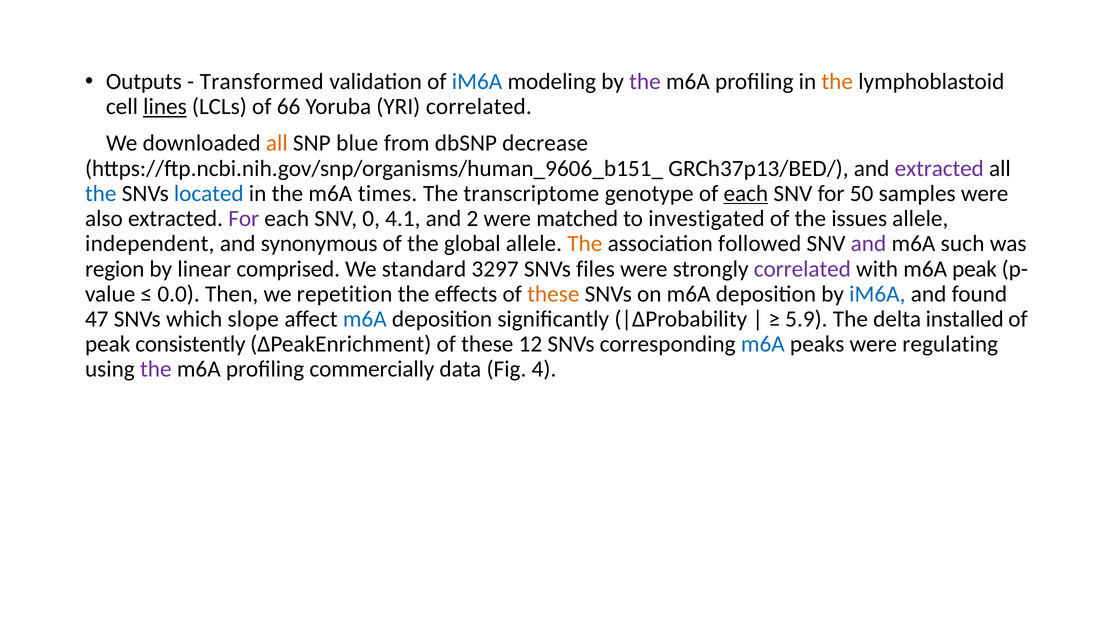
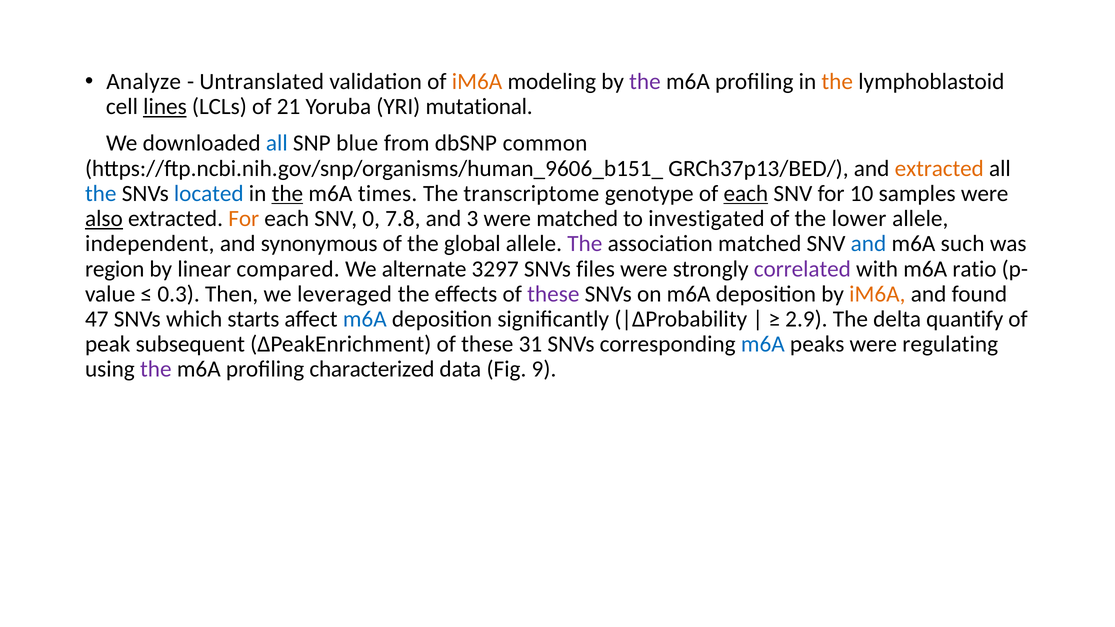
Outputs: Outputs -> Analyze (144, 81)
Transformed: Transformed -> Untranslated (262, 81)
iM6A colour: blue -> orange (477, 81)
66: 66 -> 21 (289, 107)
YRI correlated: correlated -> mutational (479, 107)
all colour: orange -> blue (277, 143)
decrease: decrease -> common (545, 143)
extracted colour: purple -> orange (939, 168)
the underline: none -> present (287, 194)
50: 50 -> 10 (862, 194)
also underline: none -> present (104, 219)
For colour: purple -> orange (244, 219)
4.1: 4.1 -> 7.8 (403, 219)
2: 2 -> 3 (472, 219)
issues: issues -> lower (859, 219)
The colour: orange -> purple (585, 244)
association followed: followed -> matched (760, 244)
and colour: purple -> blue (868, 244)
comprised: comprised -> compared (288, 269)
standard: standard -> alternate (424, 269)
m6A peak: peak -> ratio (974, 269)
0.0: 0.0 -> 0.3 (179, 294)
repetition: repetition -> leveraged (345, 294)
these colour: orange -> purple (553, 294)
iM6A colour: blue -> orange (877, 294)
slope: slope -> starts (253, 319)
5.9: 5.9 -> 2.9 (806, 319)
installed: installed -> quantify (965, 319)
consistently: consistently -> subsequent (190, 344)
12: 12 -> 31 (530, 344)
commercially: commercially -> characterized (372, 369)
4: 4 -> 9 (544, 369)
